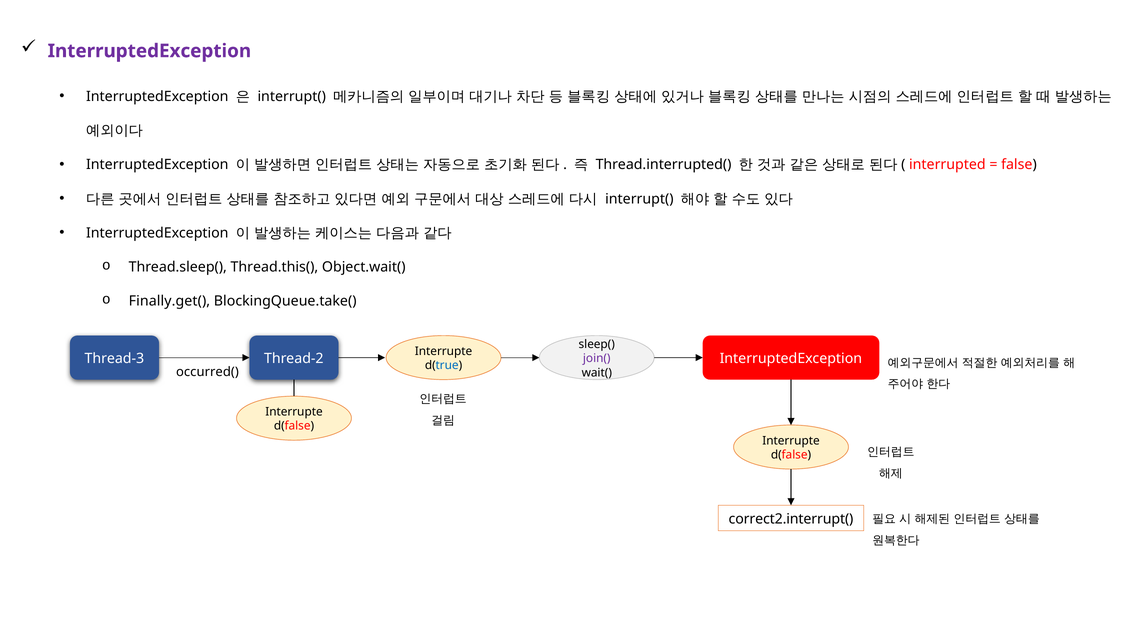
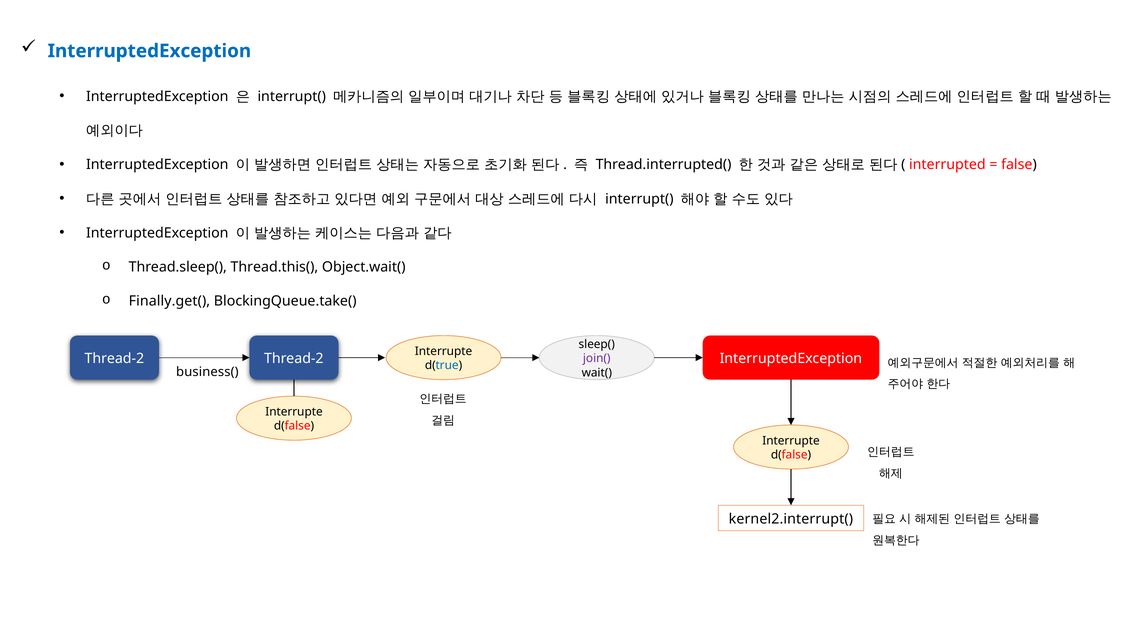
InterruptedException colour: purple -> blue (149, 51)
Thread-3: Thread-3 -> Thread-2 (114, 358)
occurred(: occurred( -> business( (207, 372)
correct2.interrupt(: correct2.interrupt( -> kernel2.interrupt( (791, 519)
